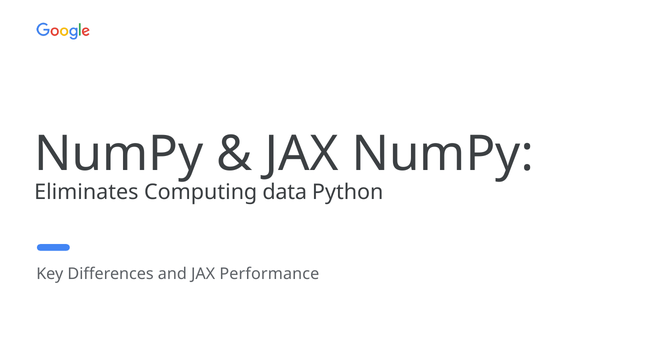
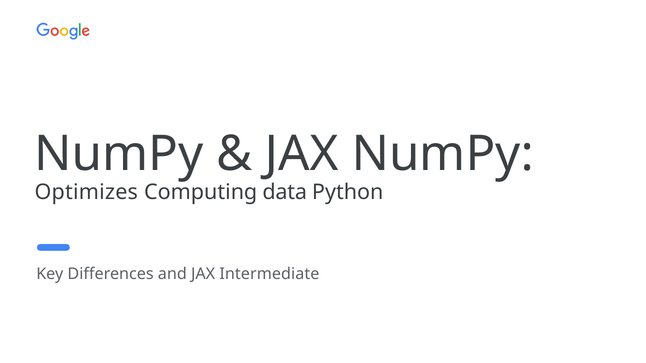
Eliminates: Eliminates -> Optimizes (86, 193)
Performance: Performance -> Intermediate (269, 274)
